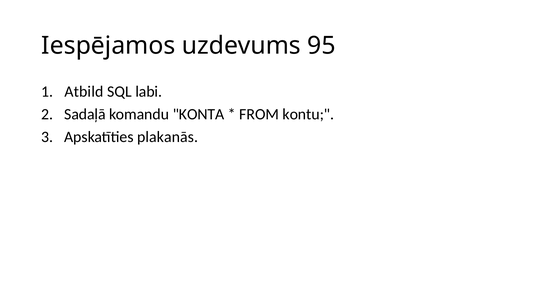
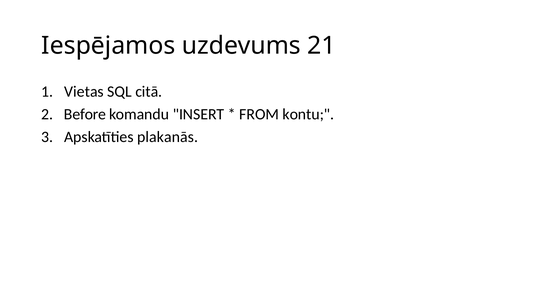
95: 95 -> 21 (321, 46)
Atbild: Atbild -> Vietas (84, 92)
labi: labi -> citā (149, 92)
Sadaļā: Sadaļā -> Before (85, 114)
KONTA: KONTA -> INSERT (199, 114)
